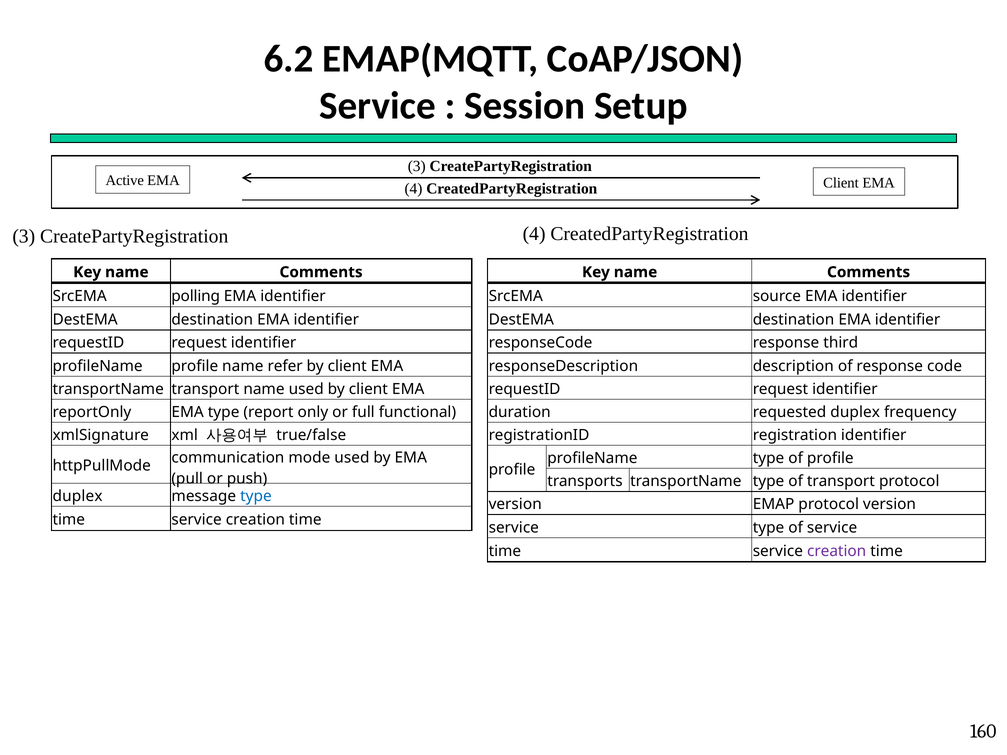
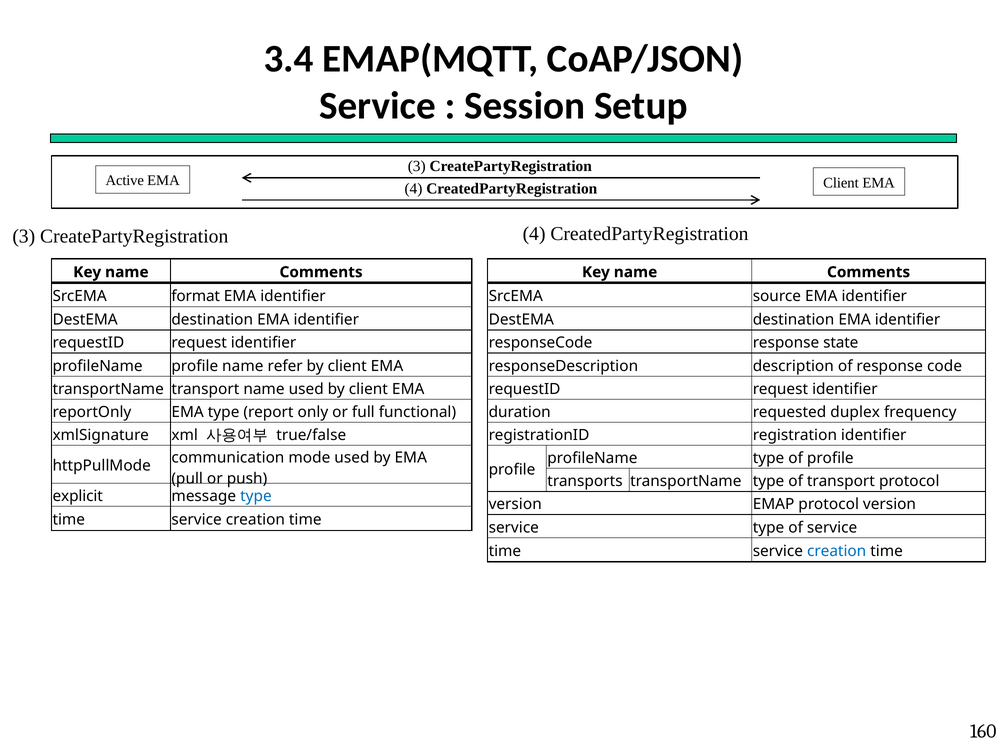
6.2: 6.2 -> 3.4 (289, 59)
polling: polling -> format (196, 296)
third: third -> state (841, 343)
duplex: duplex -> explicit (78, 496)
creation colour: purple -> blue (837, 551)
